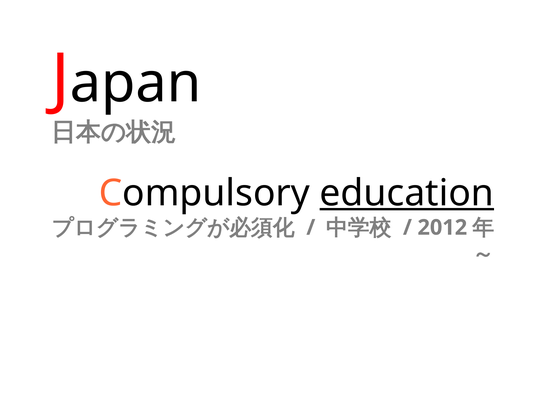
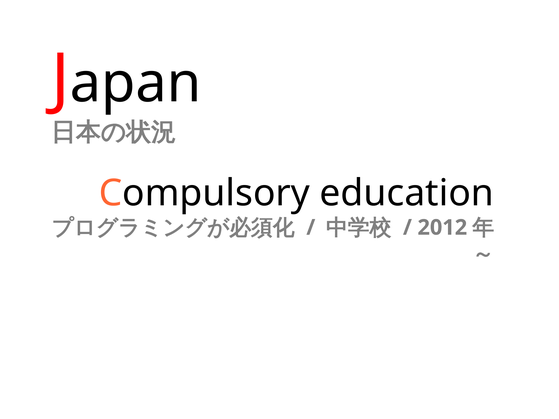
education underline: present -> none (407, 193)
